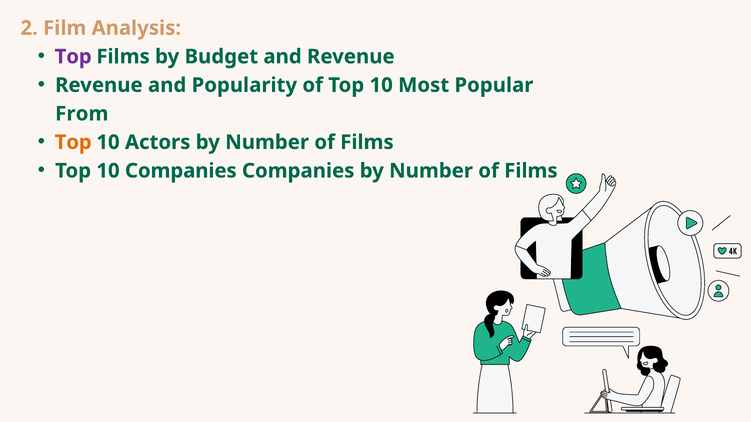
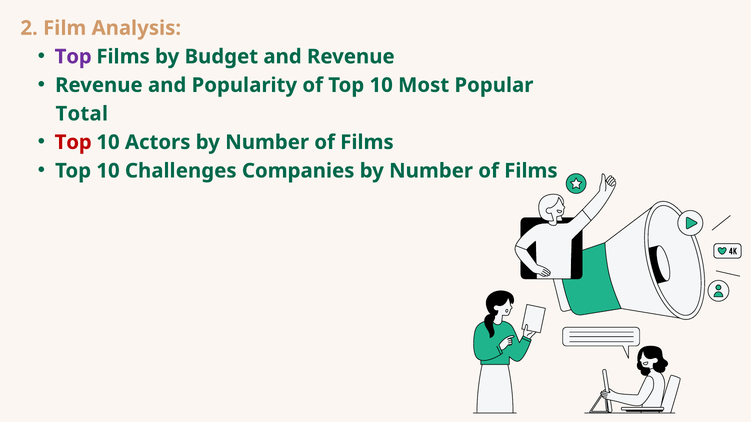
From: From -> Total (82, 114)
Top colour: orange -> red (73, 142)
10 Companies: Companies -> Challenges (181, 171)
